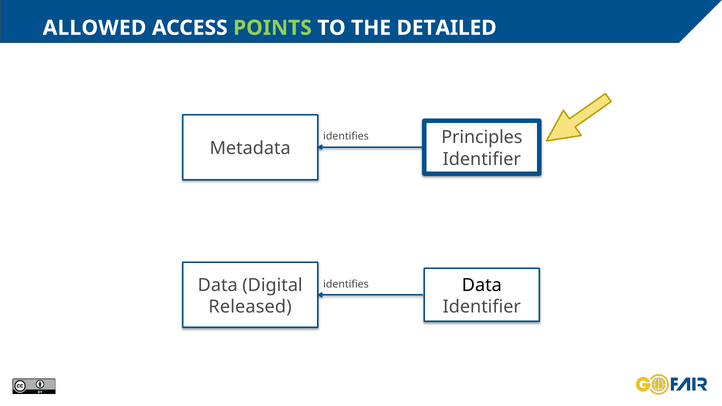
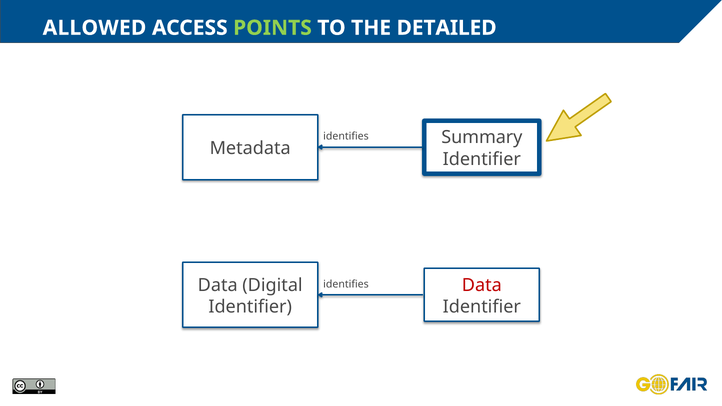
Principles: Principles -> Summary (482, 138)
Data colour: black -> red (482, 285)
Released: Released -> Identifier (250, 307)
